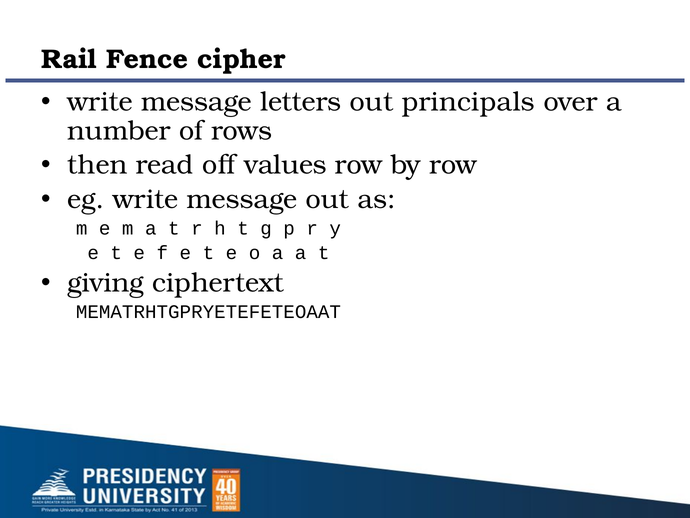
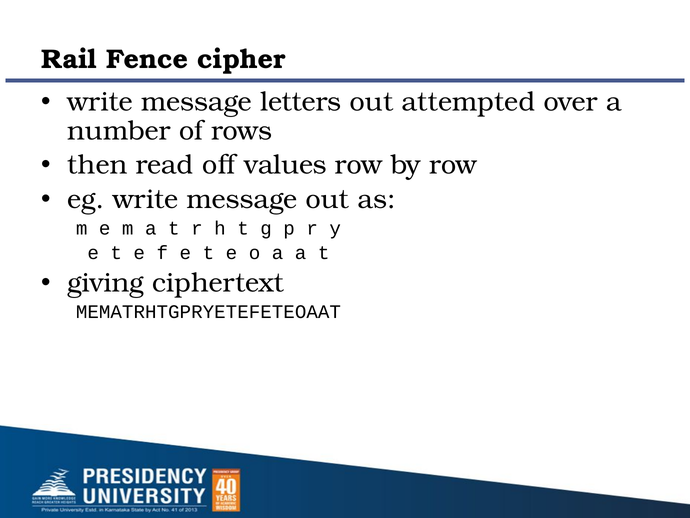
principals: principals -> attempted (468, 102)
